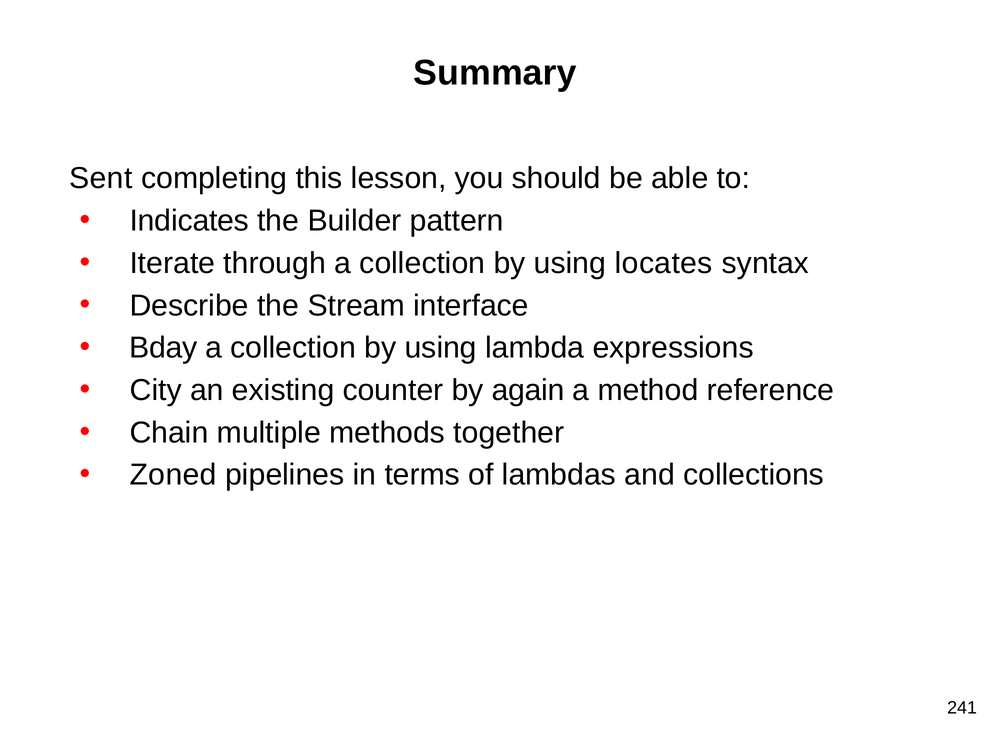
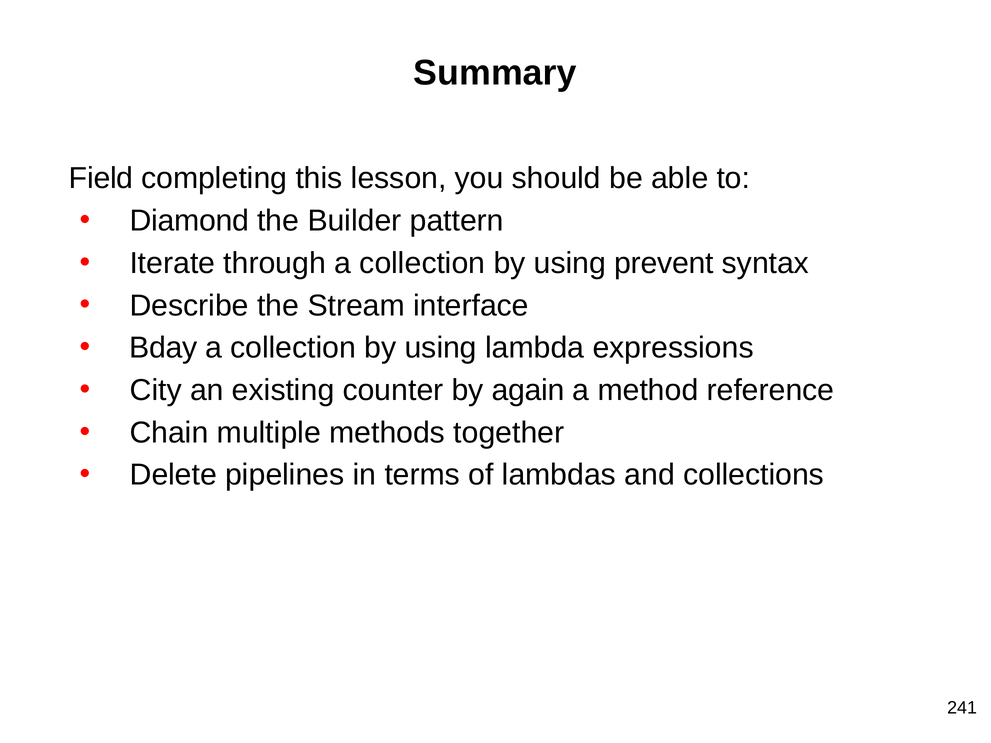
Sent: Sent -> Field (101, 179)
Indicates: Indicates -> Diamond (189, 221)
locates: locates -> prevent (664, 263)
Zoned: Zoned -> Delete (173, 475)
